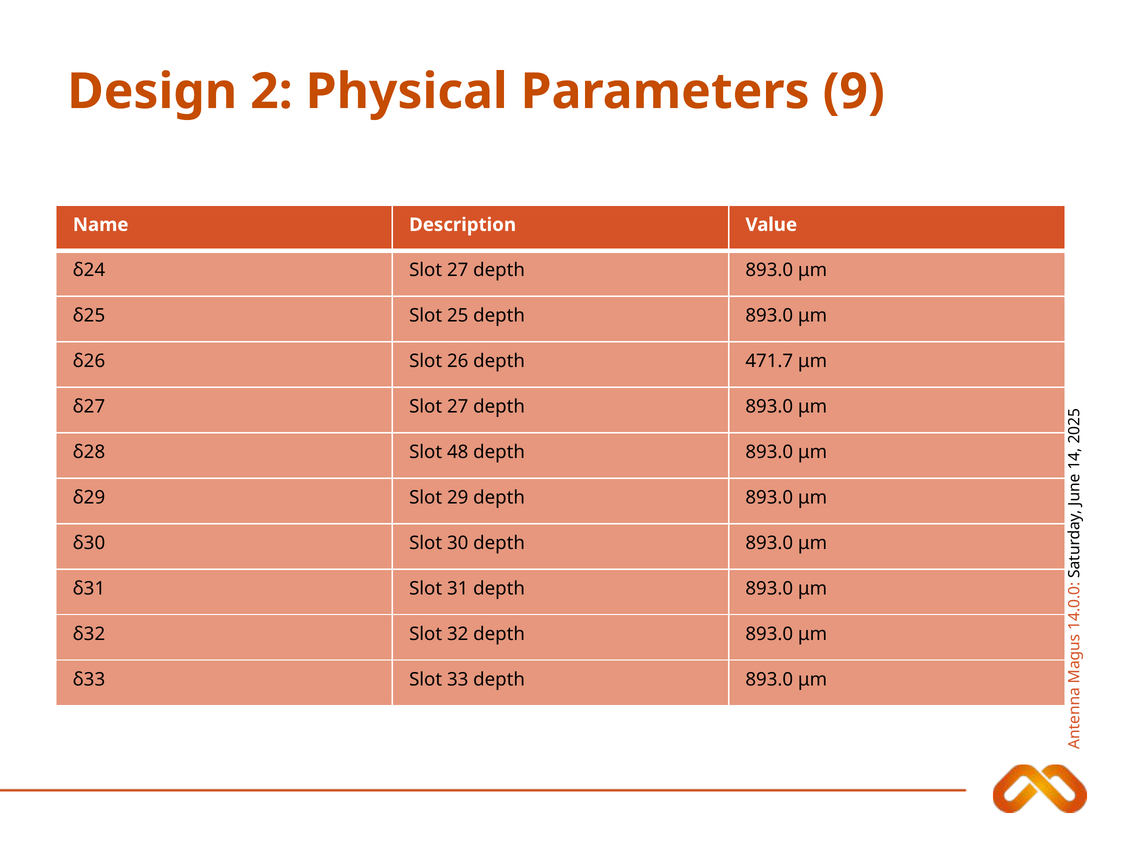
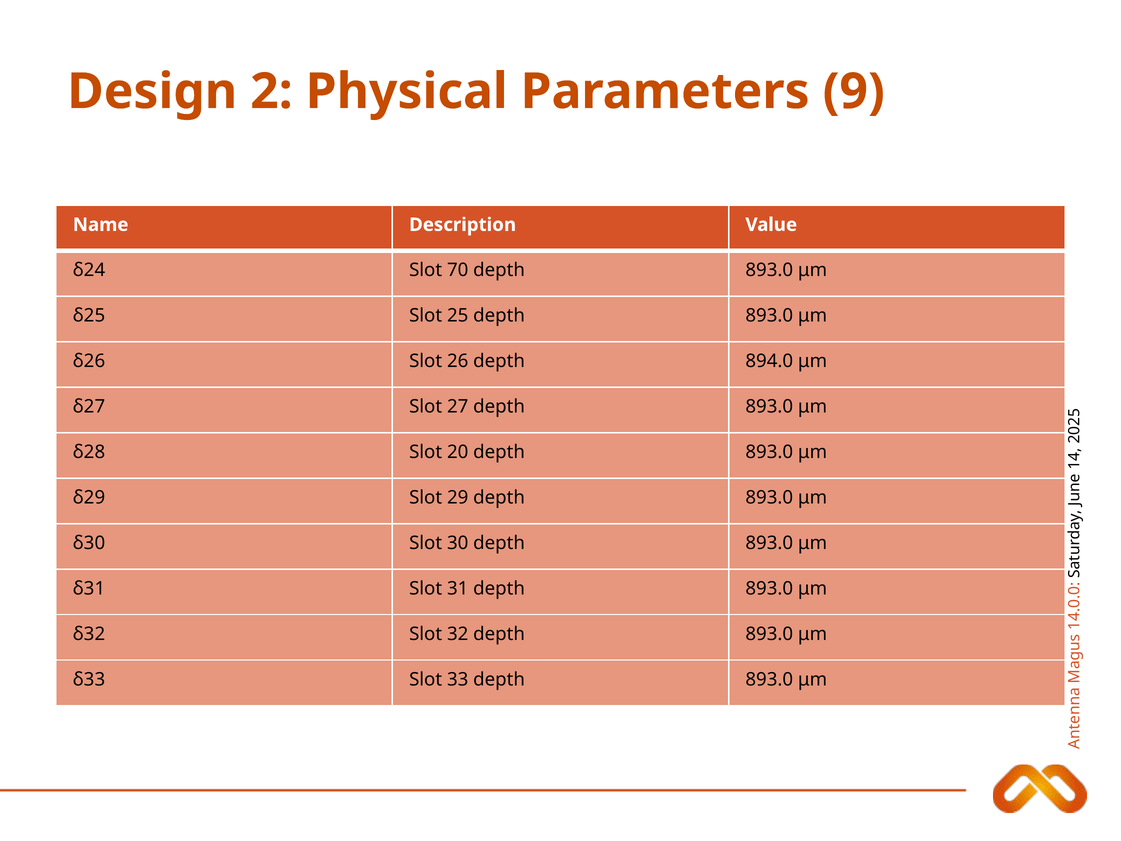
δ24 Slot 27: 27 -> 70 (458, 270)
471.7: 471.7 -> 894.0 (769, 361)
48: 48 -> 20 (458, 452)
